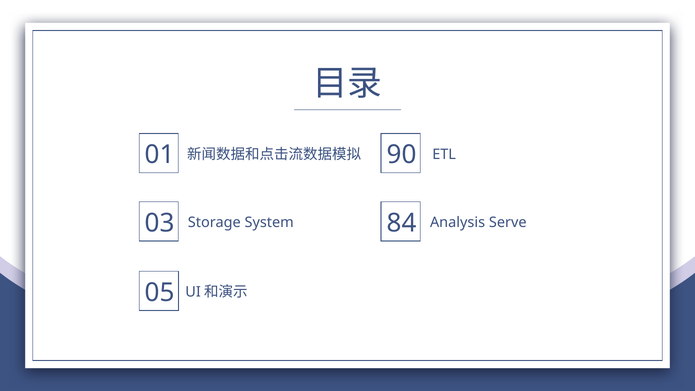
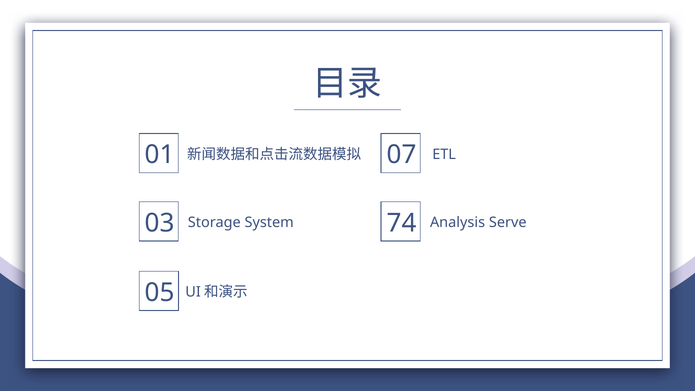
90: 90 -> 07 (402, 155)
84: 84 -> 74 (402, 223)
